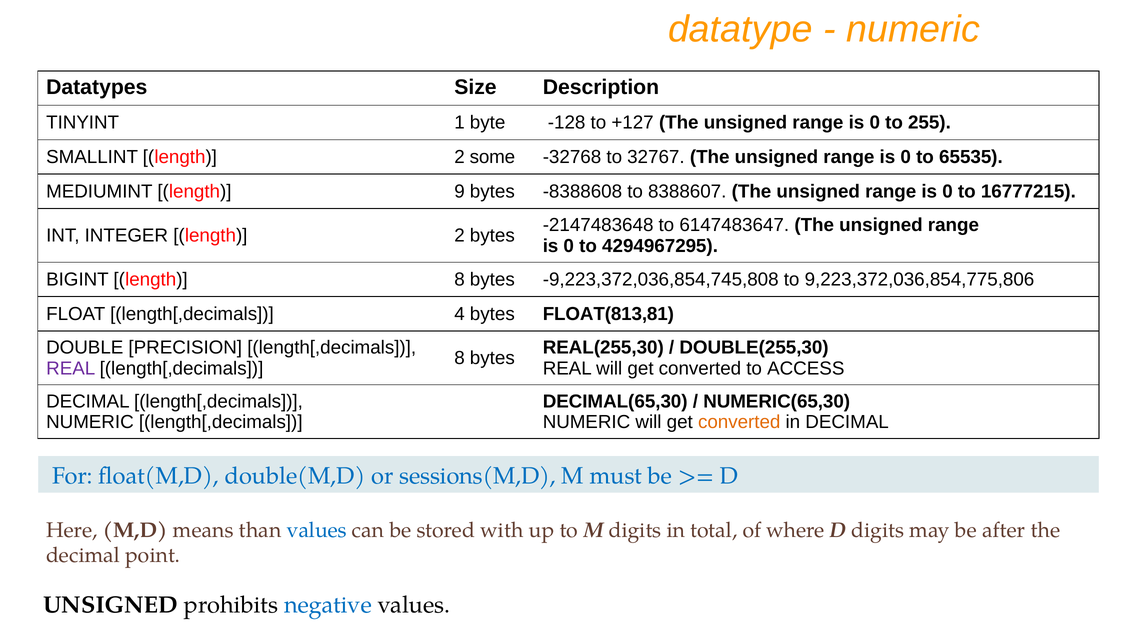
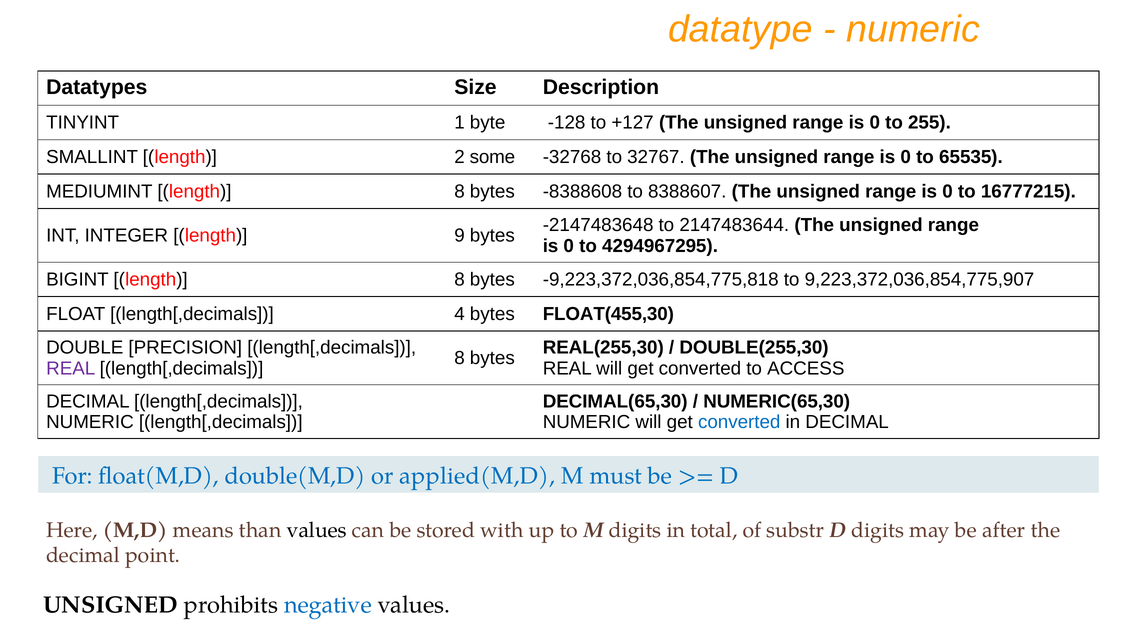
MEDIUMINT length 9: 9 -> 8 (460, 191)
6147483647: 6147483647 -> 2147483644 (734, 225)
INTEGER length 2: 2 -> 9 (460, 235)
-9,223,372,036,854,745,808: -9,223,372,036,854,745,808 -> -9,223,372,036,854,775,818 (661, 279)
9,223,372,036,854,775,806: 9,223,372,036,854,775,806 -> 9,223,372,036,854,775,907 (919, 279)
FLOAT(813,81: FLOAT(813,81 -> FLOAT(455,30 (608, 314)
converted colour: orange -> blue (739, 422)
sessions(M,D: sessions(M,D -> applied(M,D (477, 476)
values colour: blue -> black (317, 530)
where: where -> substr (795, 530)
